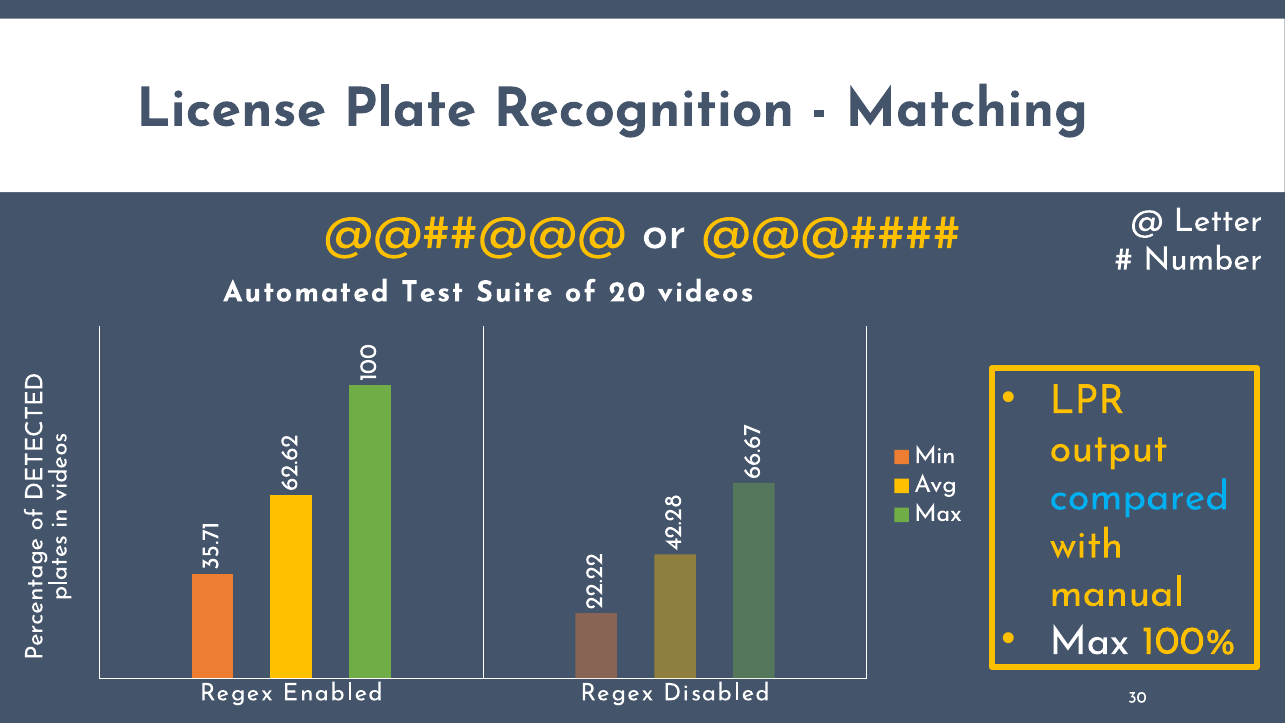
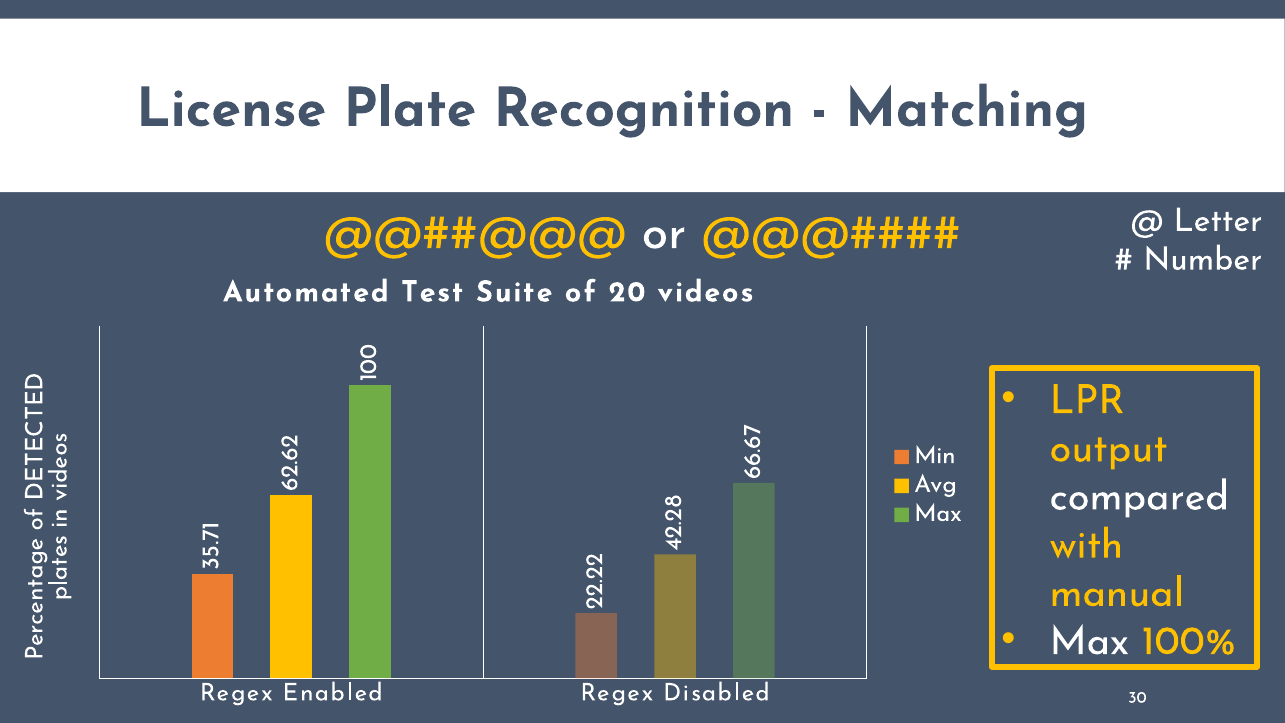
compared colour: light blue -> white (1139, 496)
